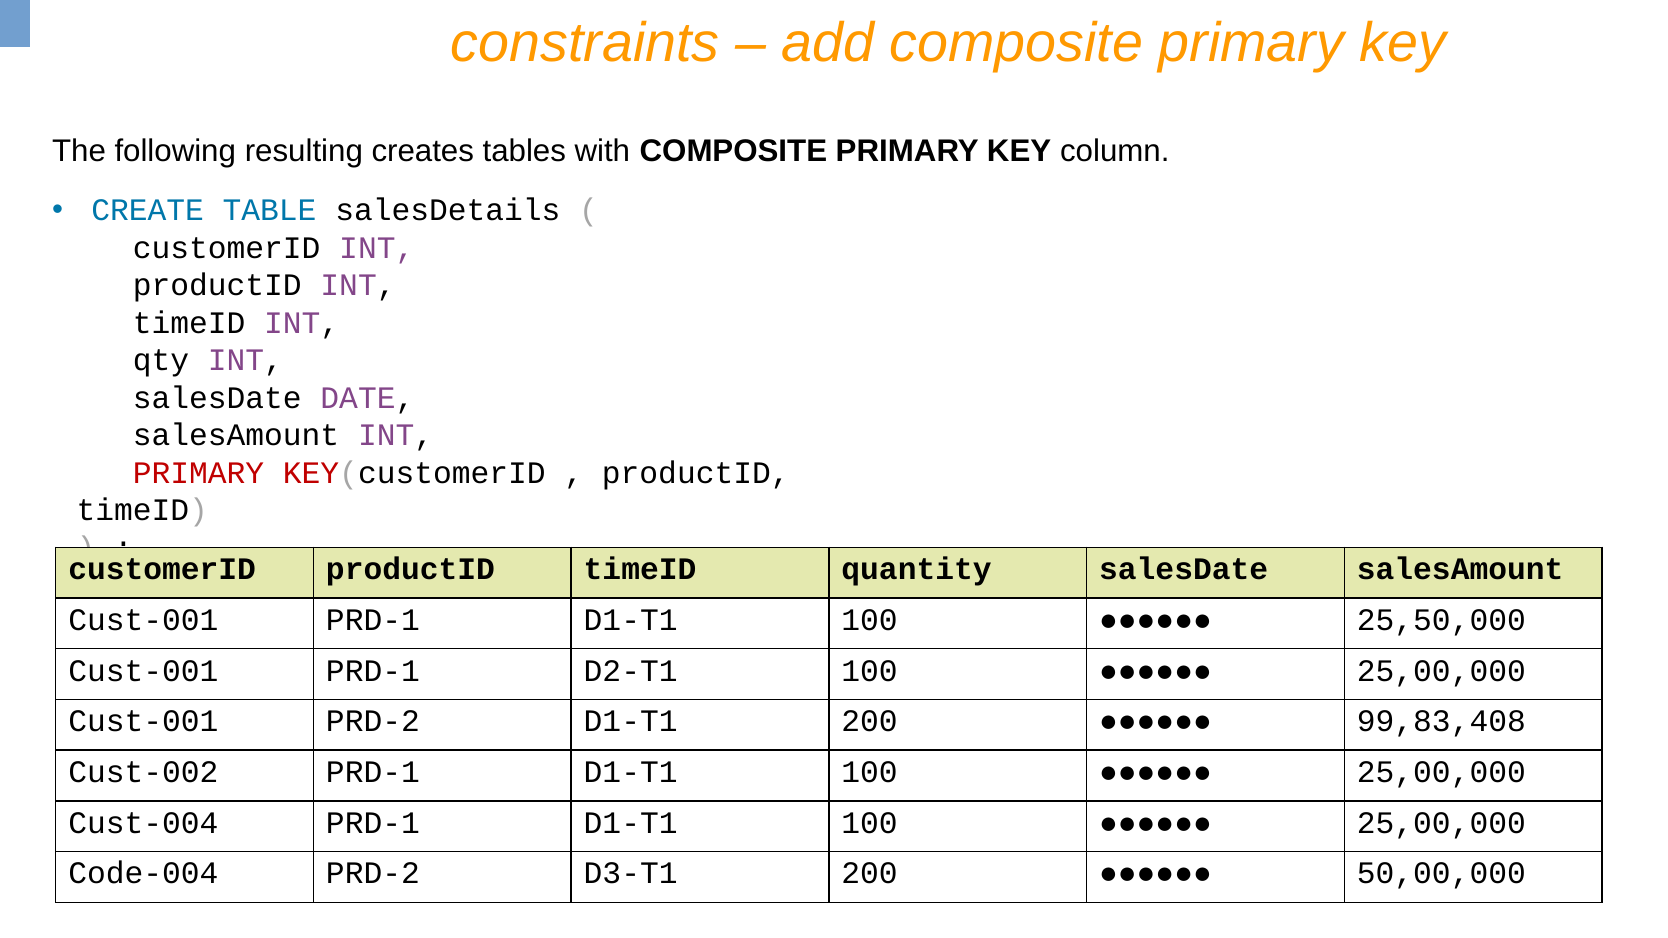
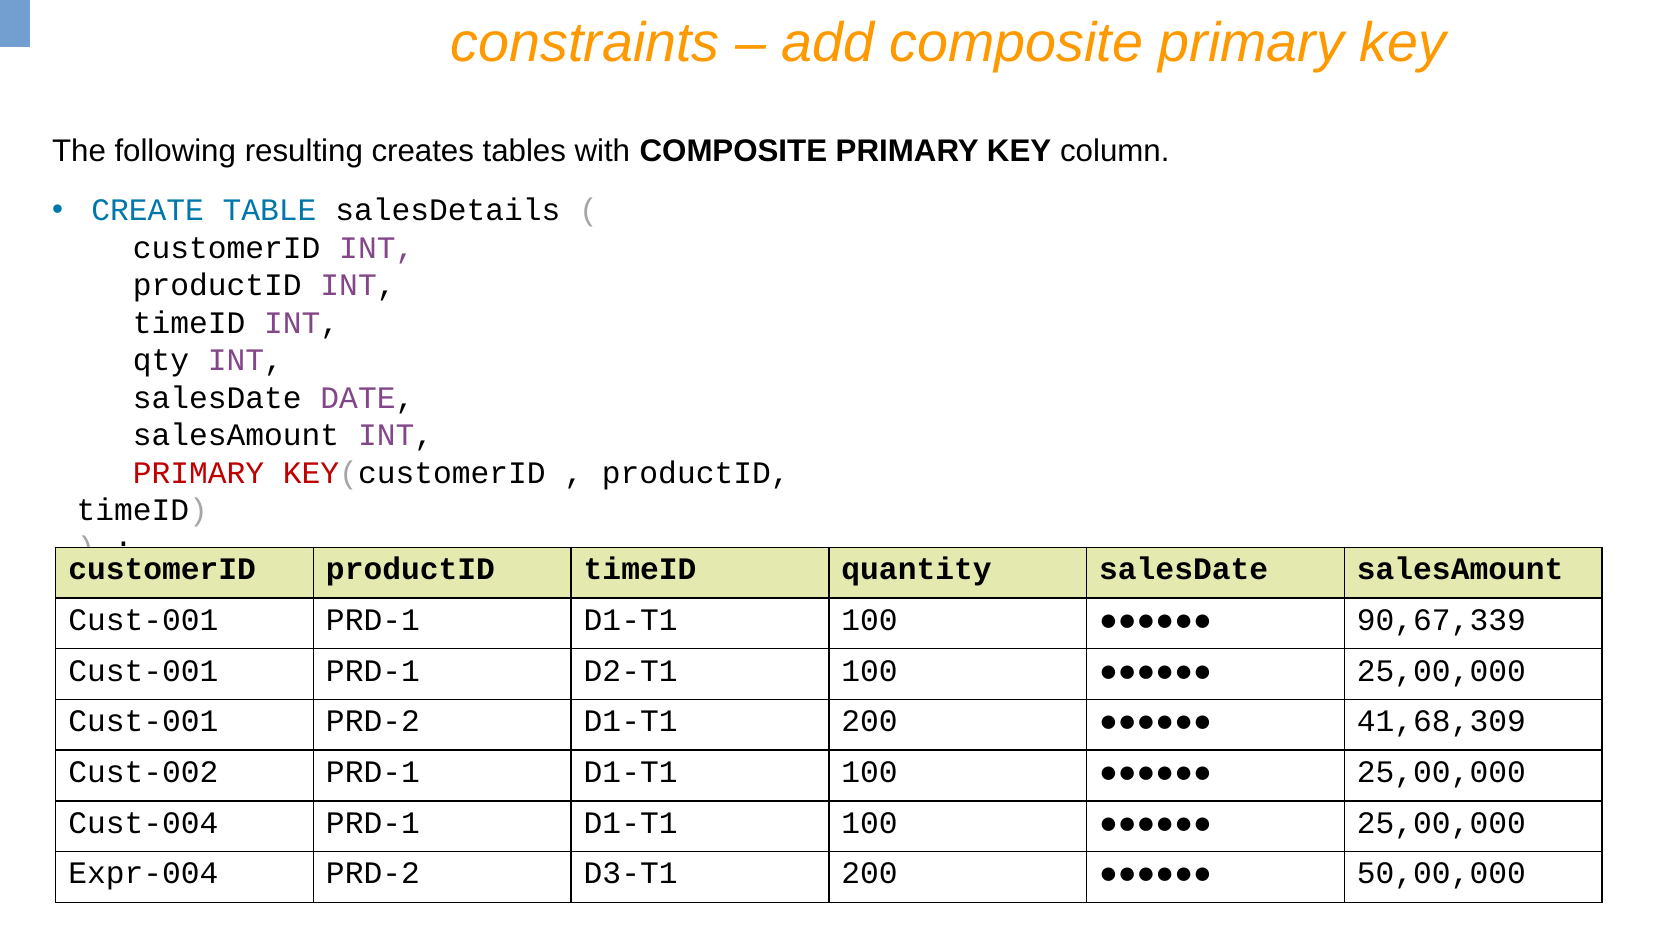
25,50,000: 25,50,000 -> 90,67,339 (1441, 620)
99,83,408: 99,83,408 -> 41,68,309 (1441, 722)
Code-004: Code-004 -> Expr-004 (143, 874)
